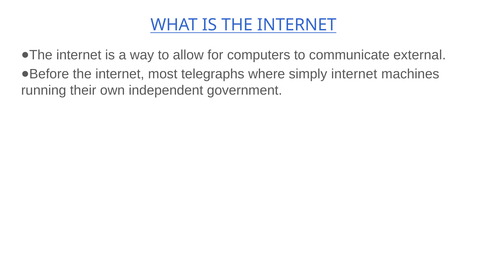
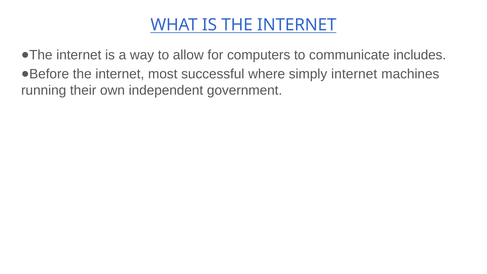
external: external -> includes (420, 55)
telegraphs: telegraphs -> successful (213, 74)
